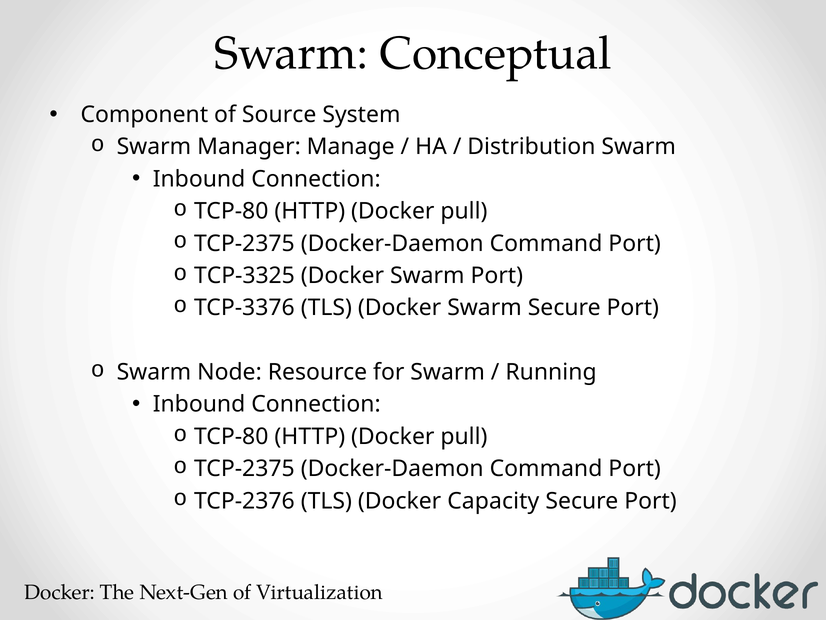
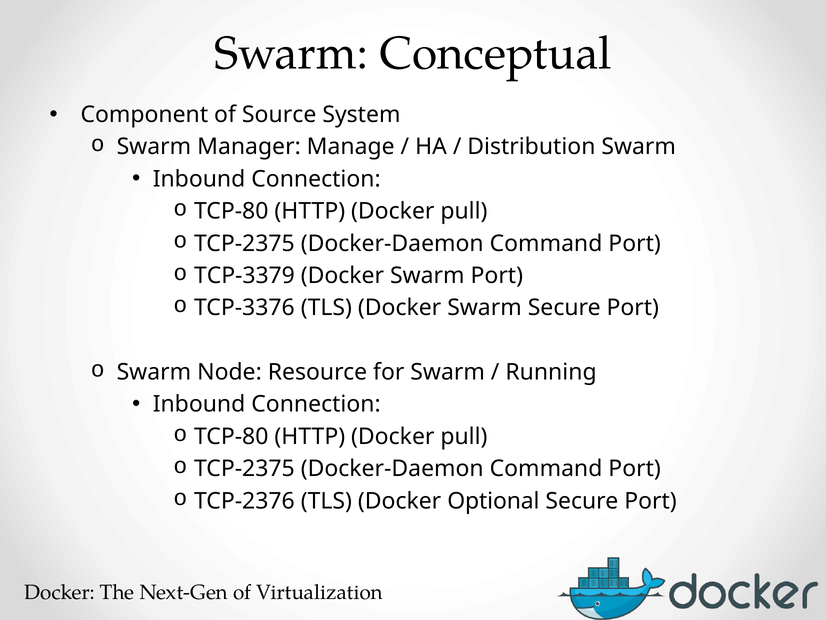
TCP-3325: TCP-3325 -> TCP-3379 (244, 275)
Capacity: Capacity -> Optional (493, 501)
